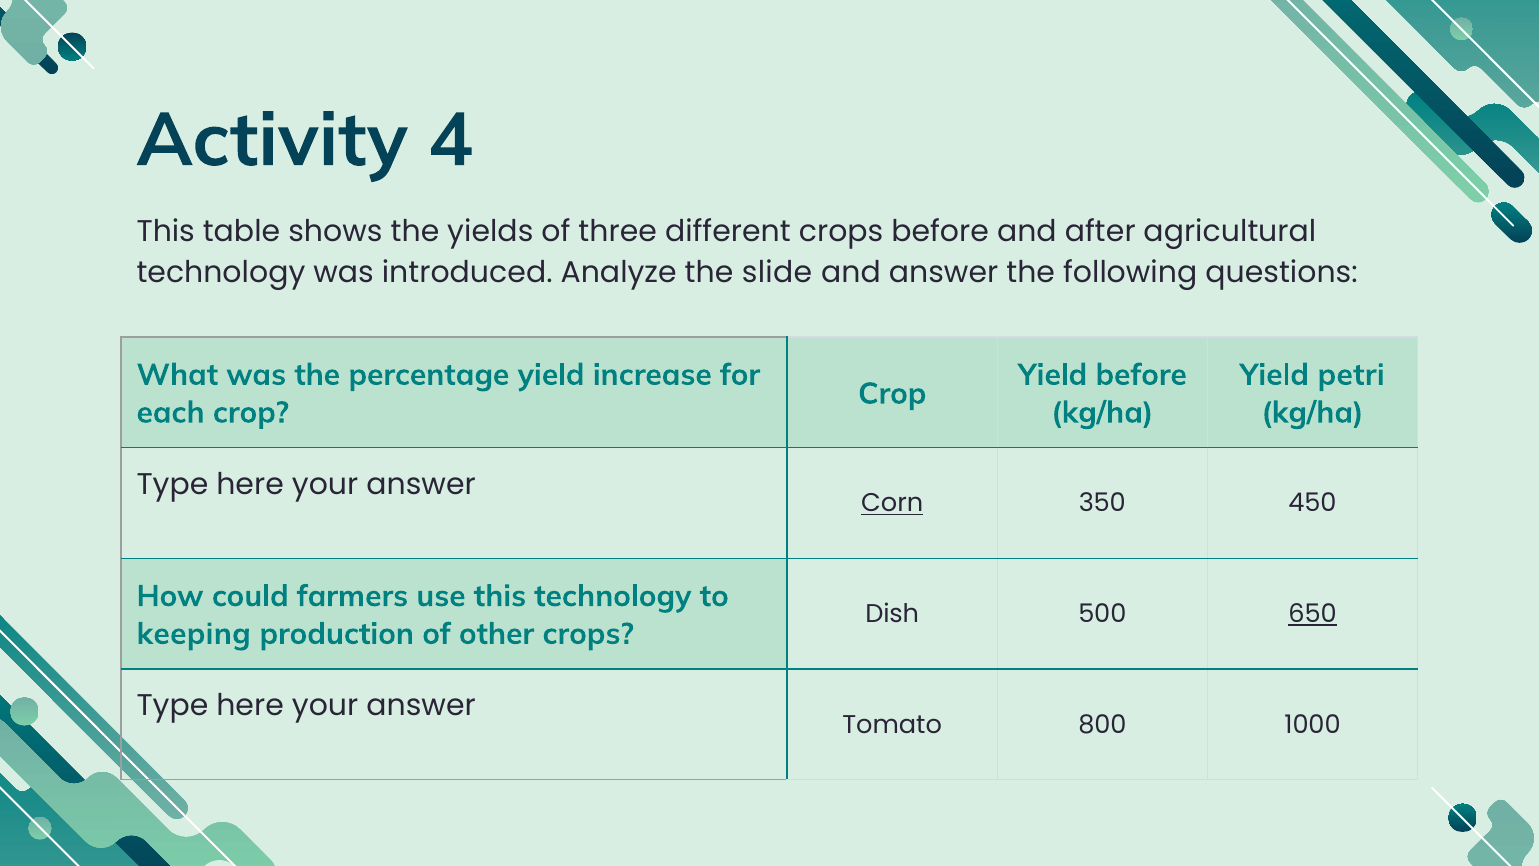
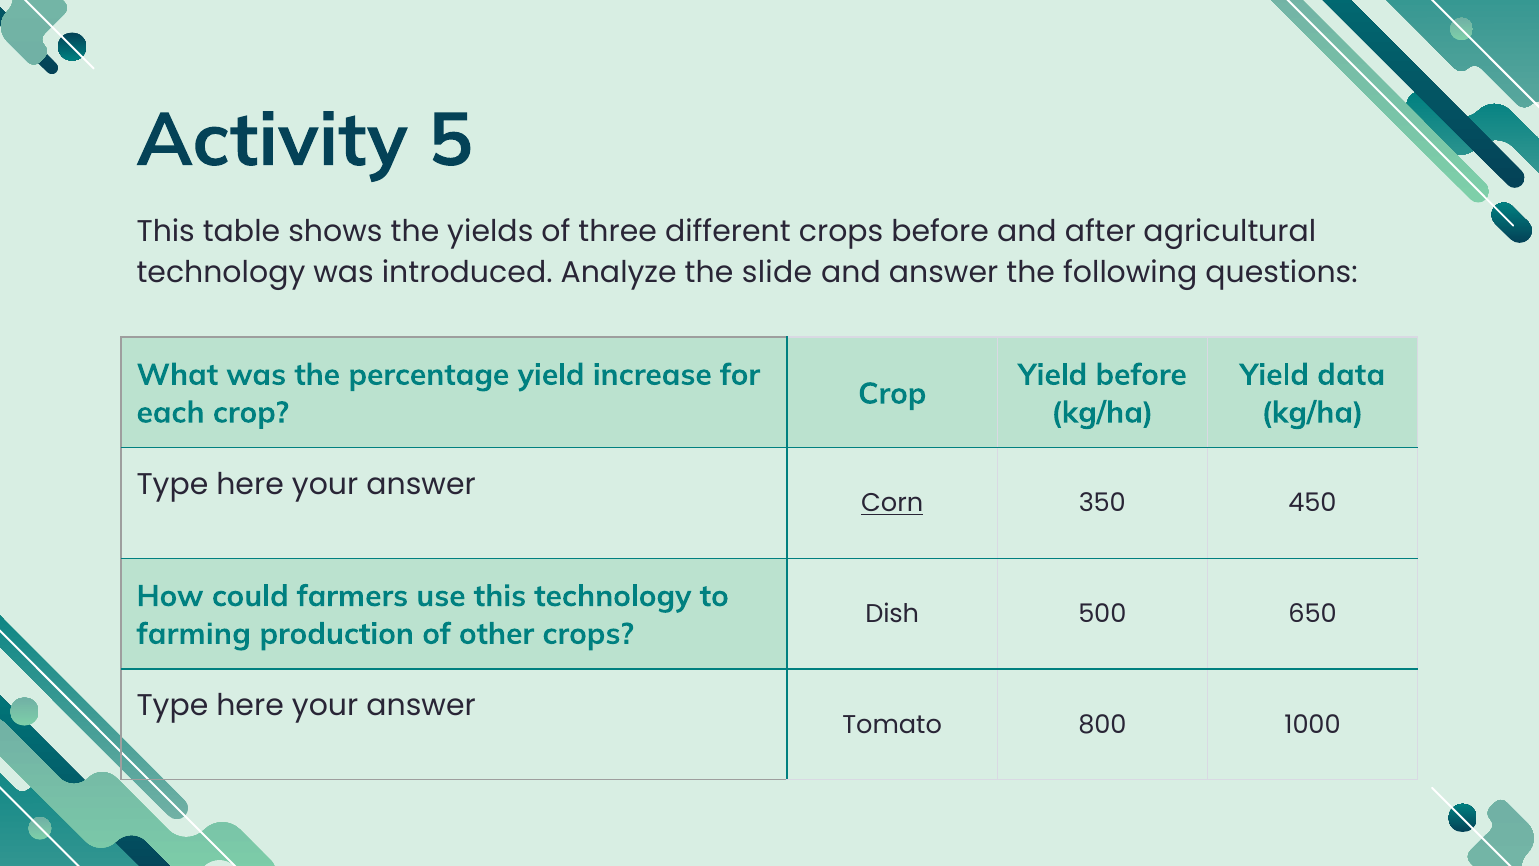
4: 4 -> 5 (451, 140)
petri: petri -> data (1351, 375)
keeping: keeping -> farming (194, 634)
650 underline: present -> none (1313, 614)
